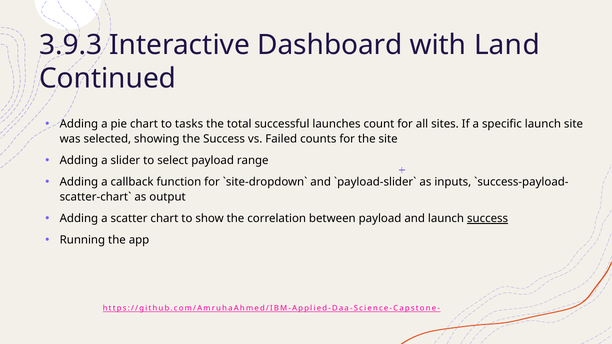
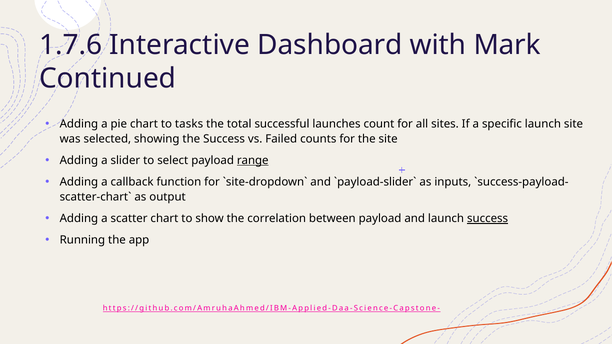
3.9.3: 3.9.3 -> 1.7.6 (71, 45)
Land: Land -> Mark (507, 45)
range underline: none -> present (253, 161)
